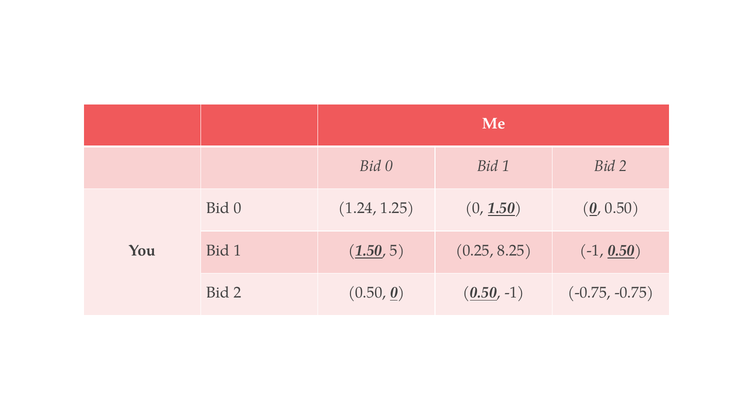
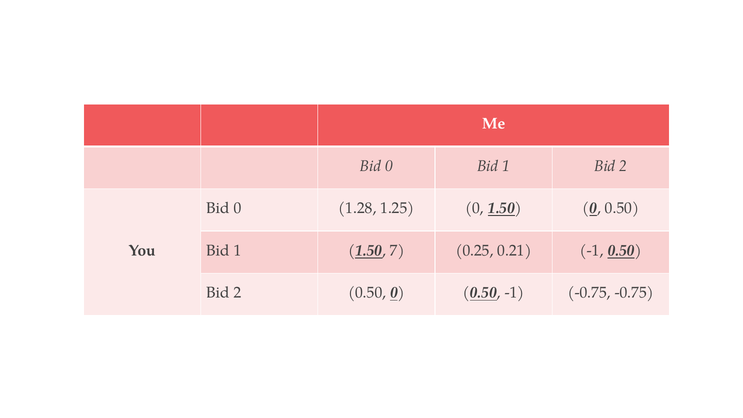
1.24: 1.24 -> 1.28 (357, 208)
5: 5 -> 7 (397, 250)
8.25: 8.25 -> 0.21 (514, 250)
